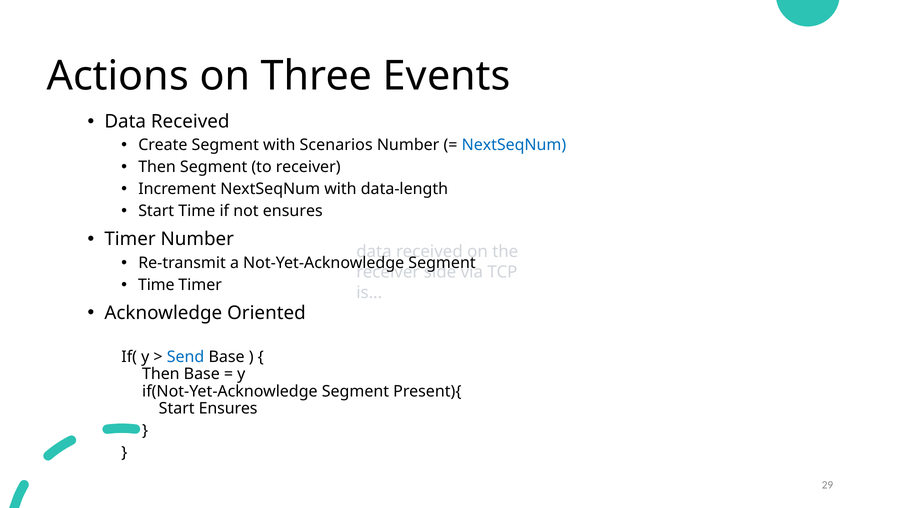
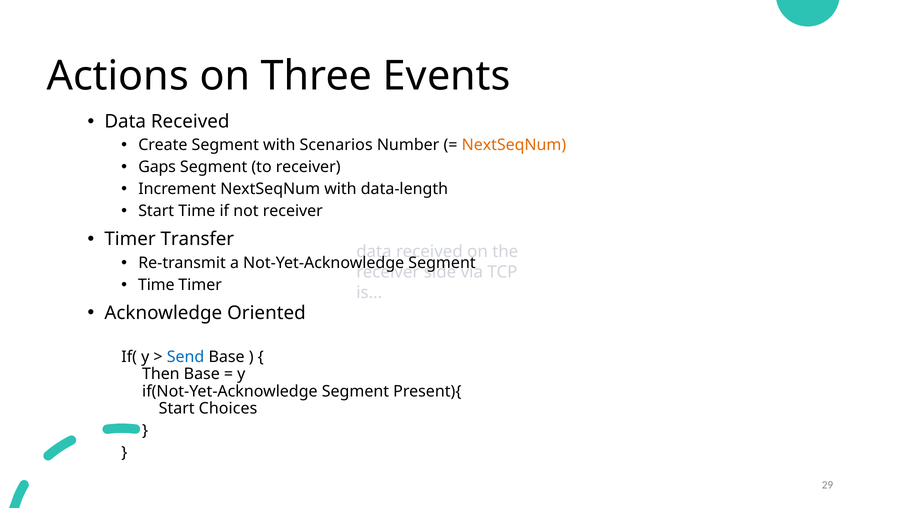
NextSeqNum colour: blue -> orange (514, 145)
Then: Then -> Gaps (157, 167)
not ensures: ensures -> receiver (293, 211)
Timer Number: Number -> Transfer (197, 239)
Start Ensures: Ensures -> Choices (228, 408)
